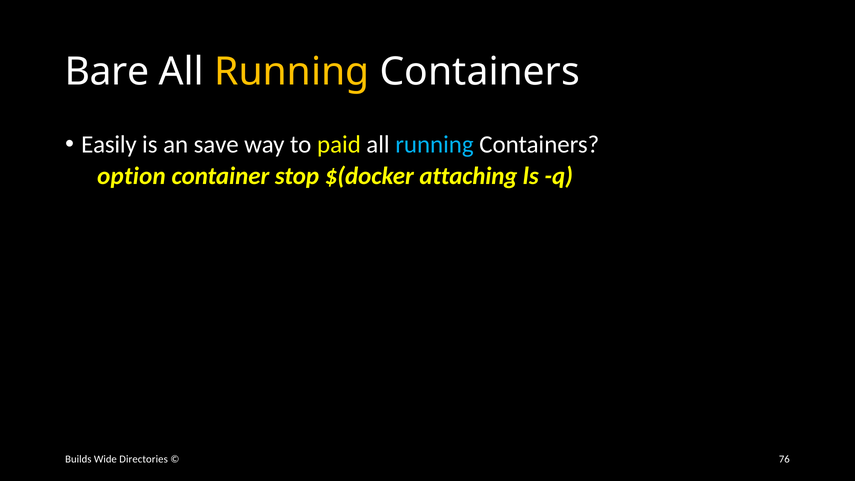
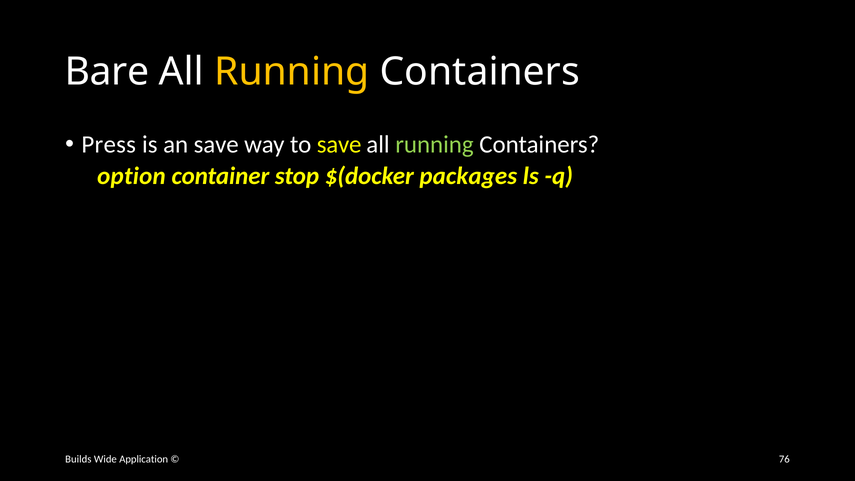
Easily: Easily -> Press (109, 145)
to paid: paid -> save (339, 145)
running colour: light blue -> light green (434, 145)
attaching: attaching -> packages (468, 176)
Directories: Directories -> Application (144, 459)
